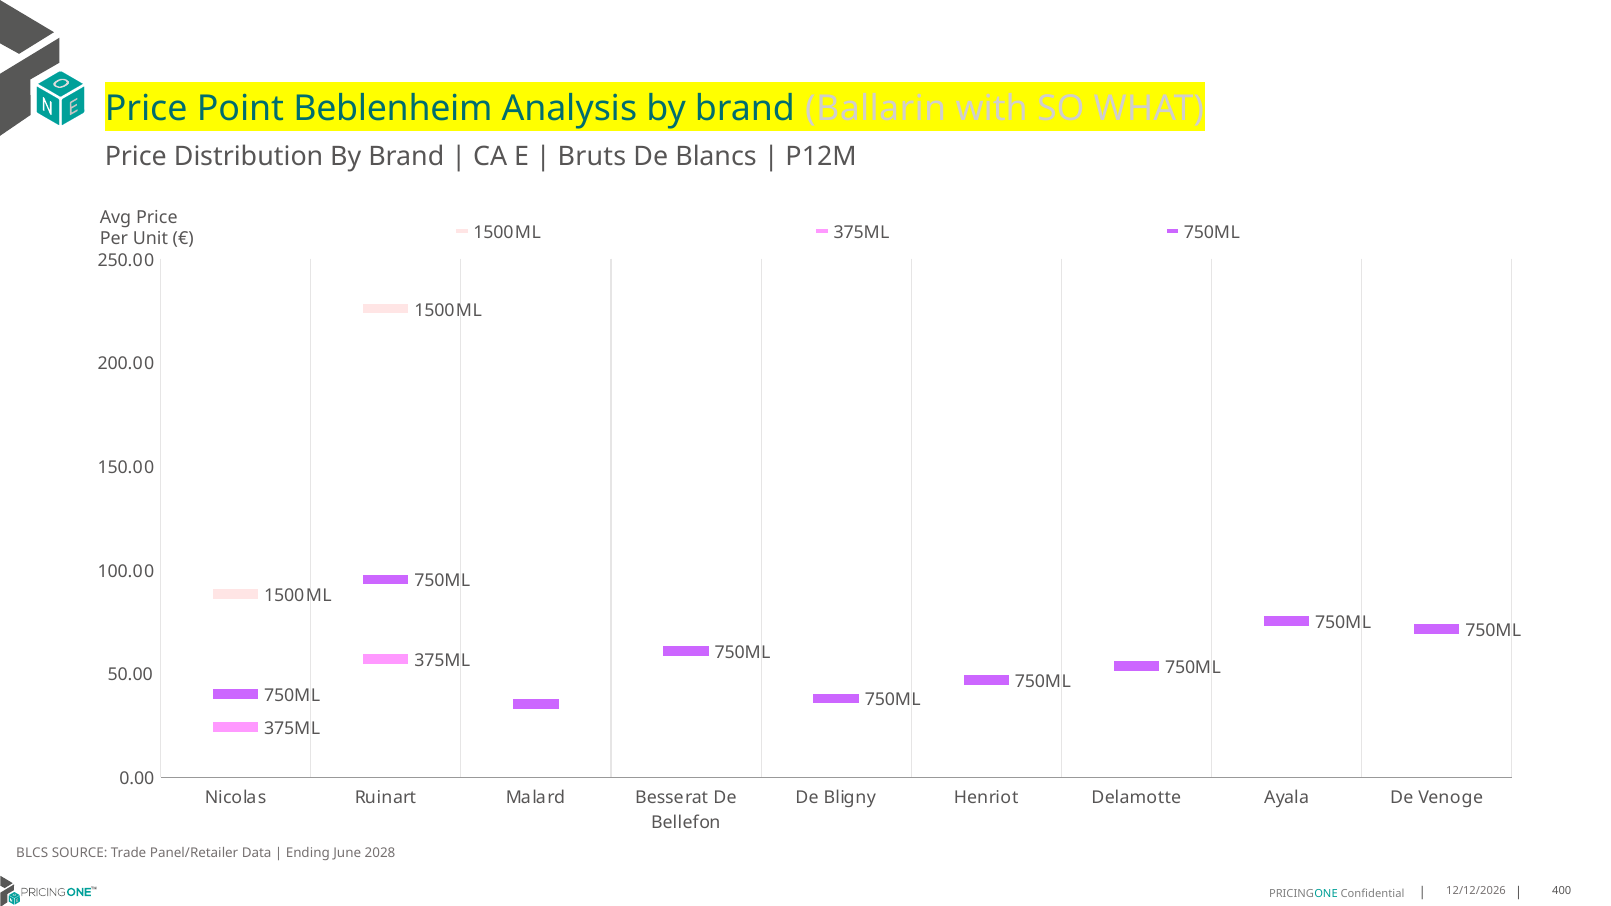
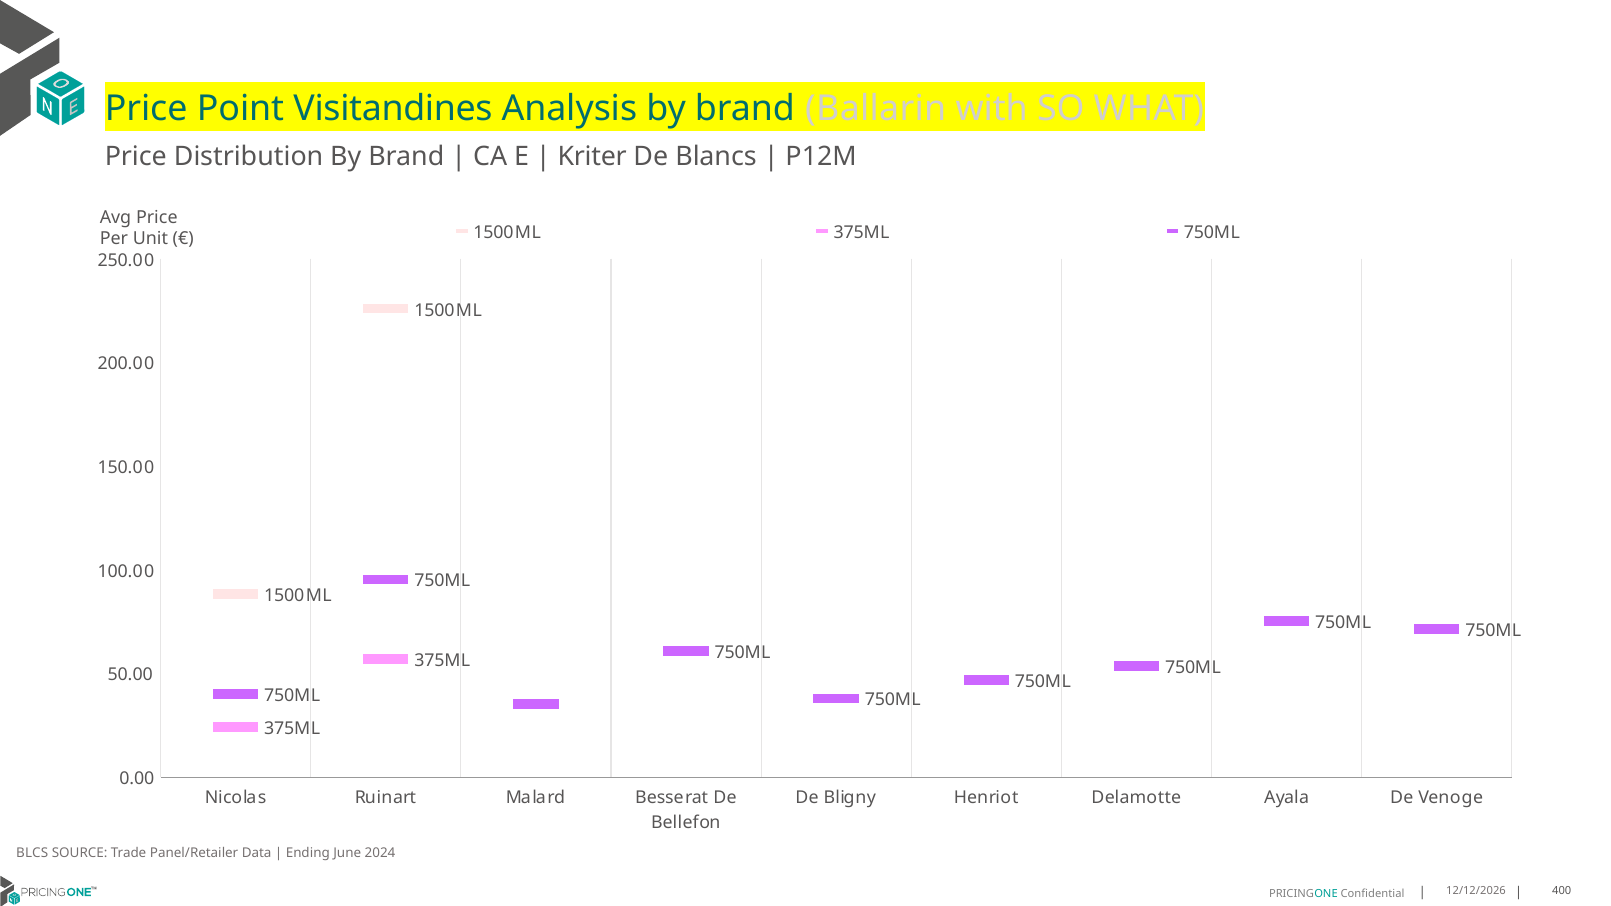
Beblenheim: Beblenheim -> Visitandines (393, 108)
Bruts: Bruts -> Kriter (592, 157)
2028: 2028 -> 2024 (380, 854)
